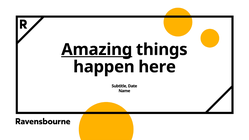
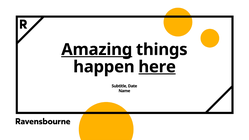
here underline: none -> present (157, 67)
